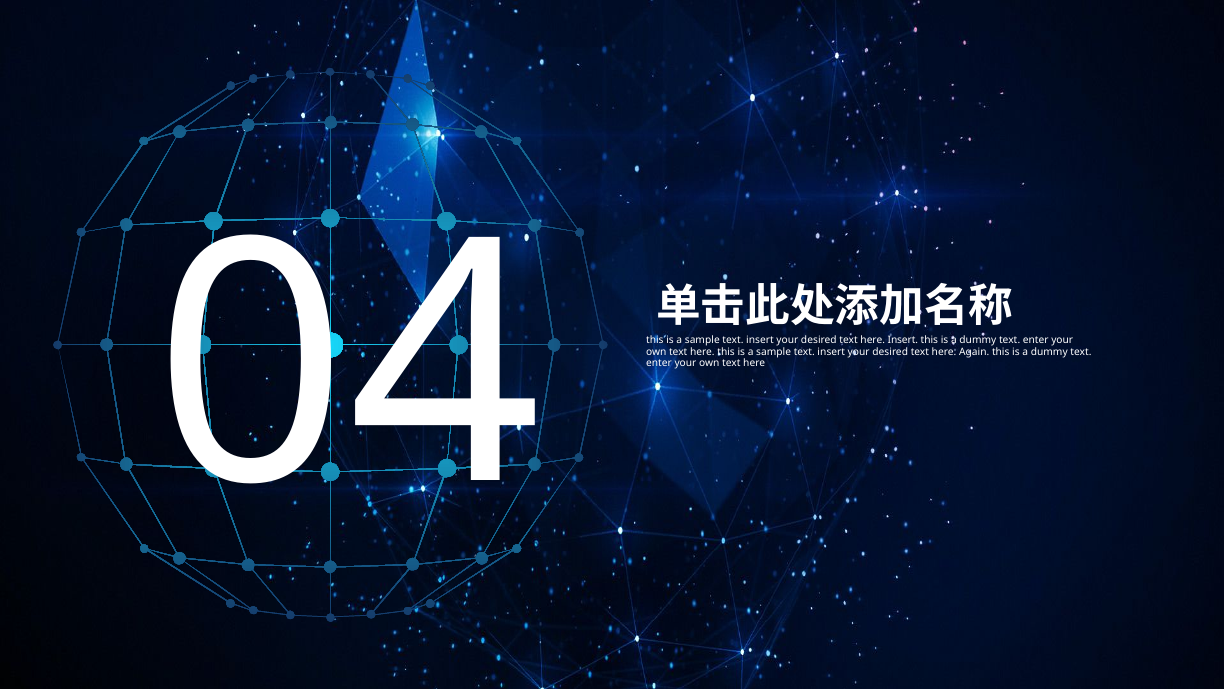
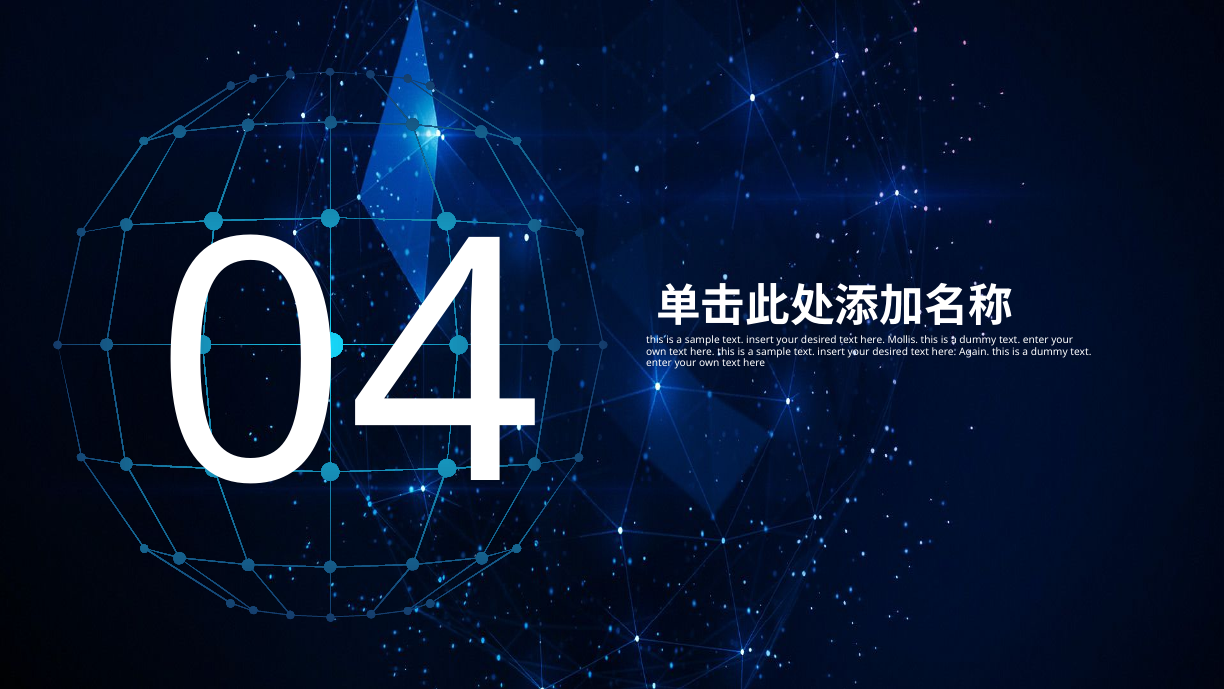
here Insert: Insert -> Mollis (903, 340)
